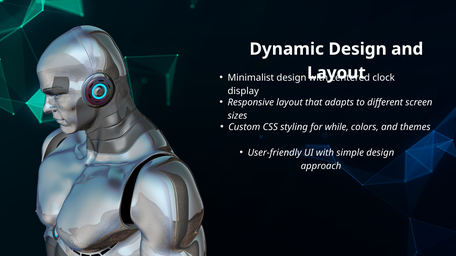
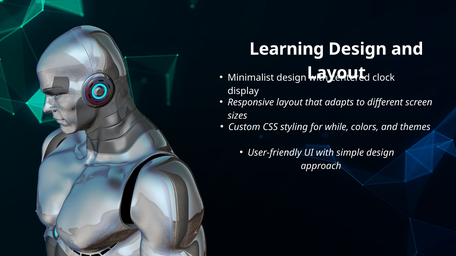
Dynamic: Dynamic -> Learning (287, 49)
